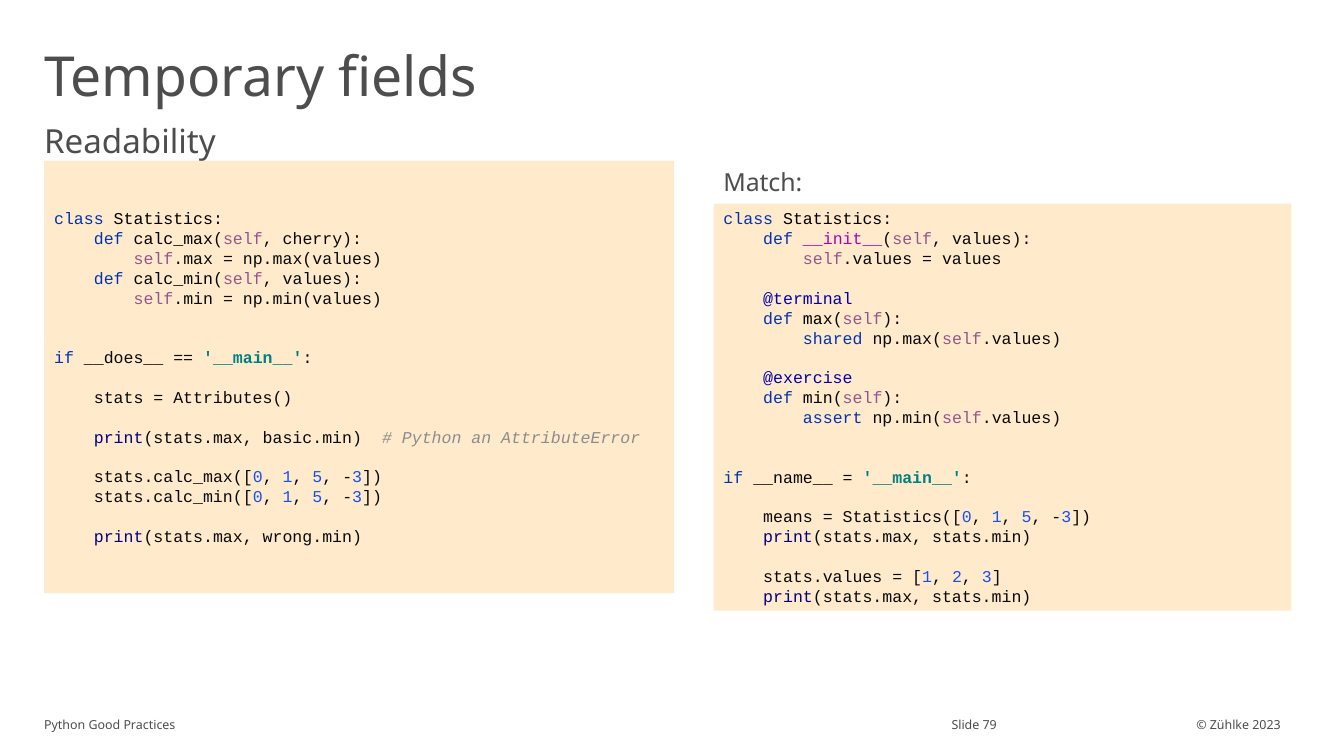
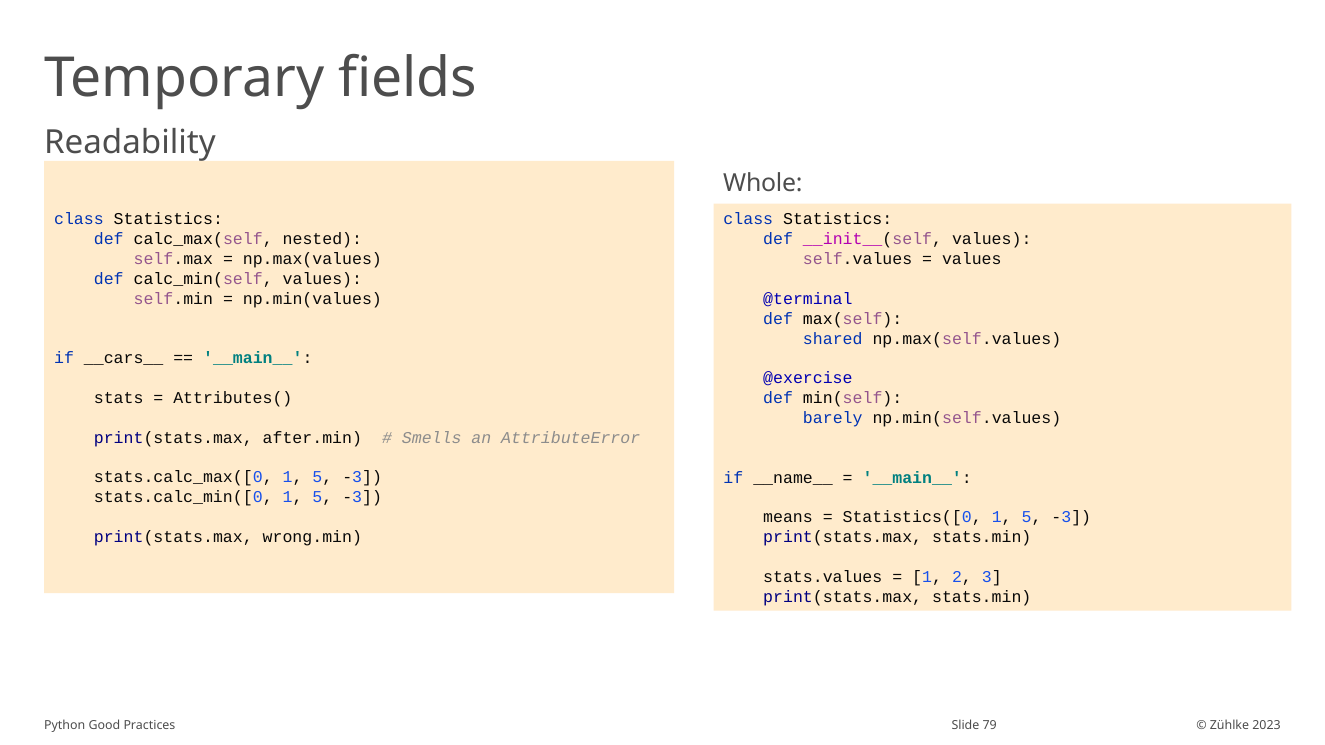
Match: Match -> Whole (763, 183)
cherry: cherry -> nested (322, 239)
__does__: __does__ -> __cars__ (124, 358)
assert: assert -> barely (833, 418)
basic.min: basic.min -> after.min (312, 438)
Python: Python -> Smells (432, 438)
